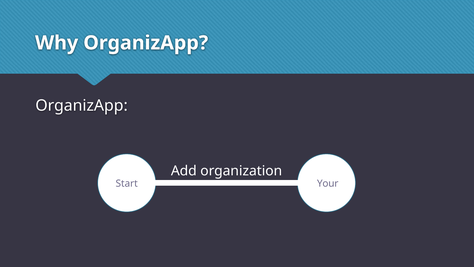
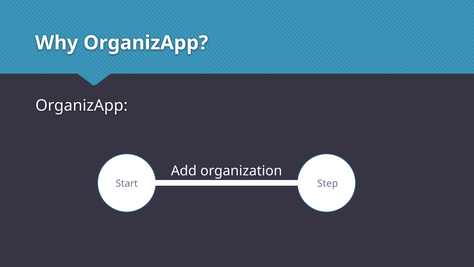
Your: Your -> Step (328, 183)
